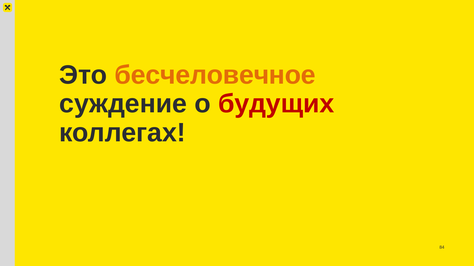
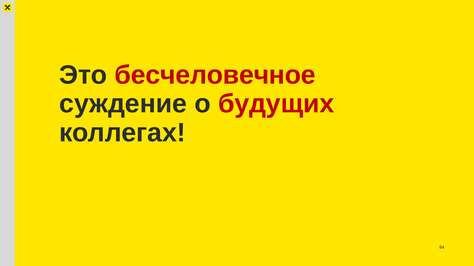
бесчеловечное colour: orange -> red (215, 75)
